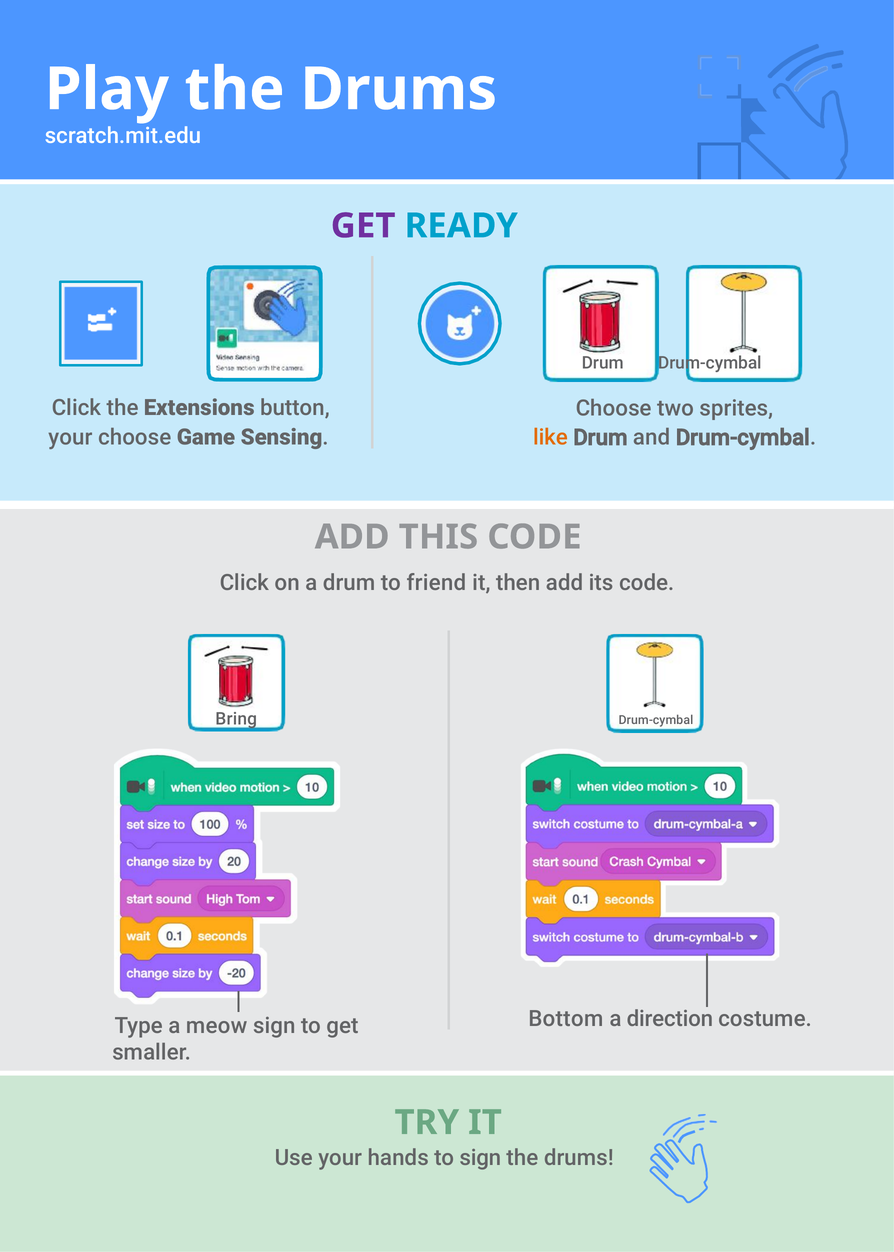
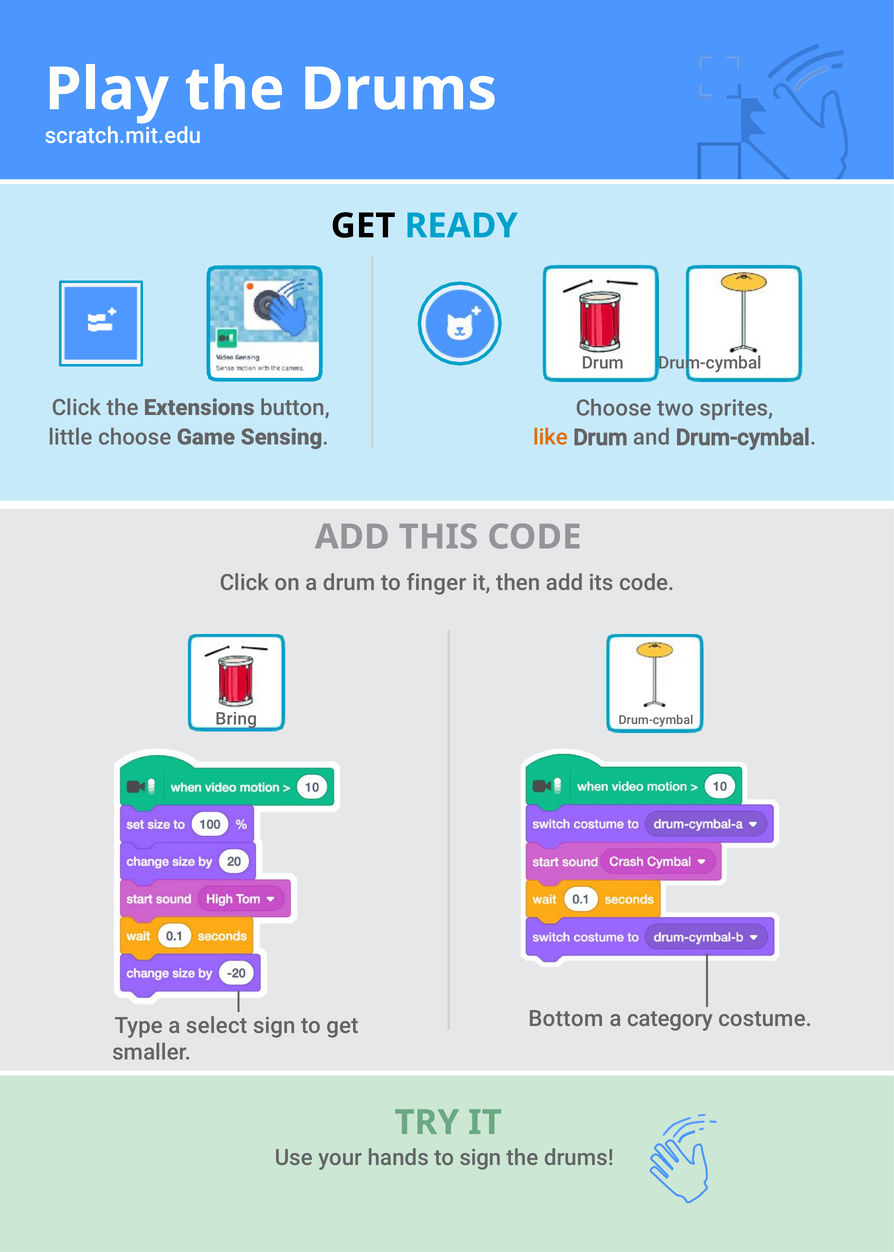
GET colour: purple -> black (363, 226)
your: your -> little (70, 437)
friend: friend -> finger (436, 583)
direction: direction -> category (670, 1018)
meow: meow -> select (217, 1025)
